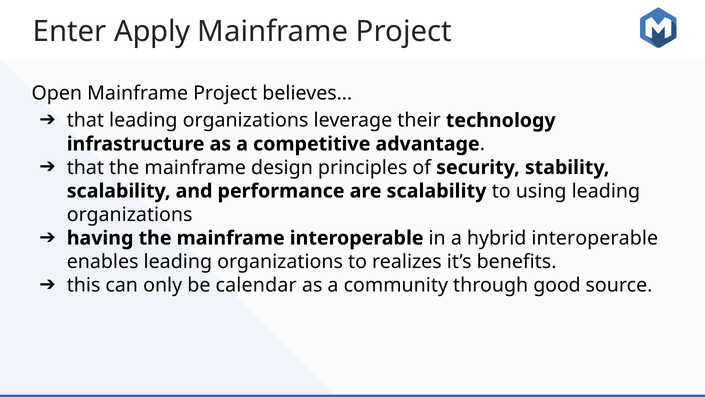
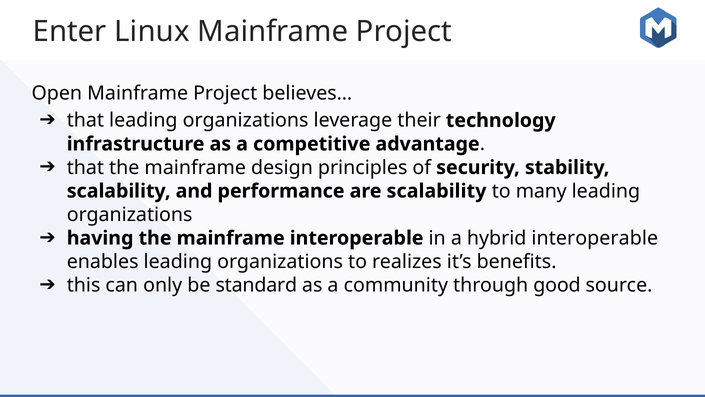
Apply: Apply -> Linux (152, 32)
using: using -> many (541, 191)
calendar: calendar -> standard (256, 285)
